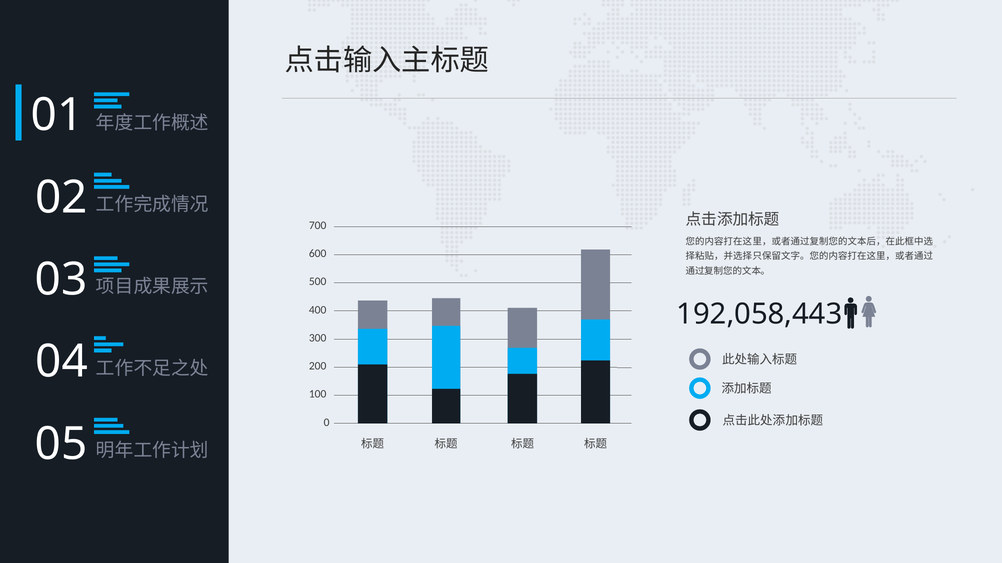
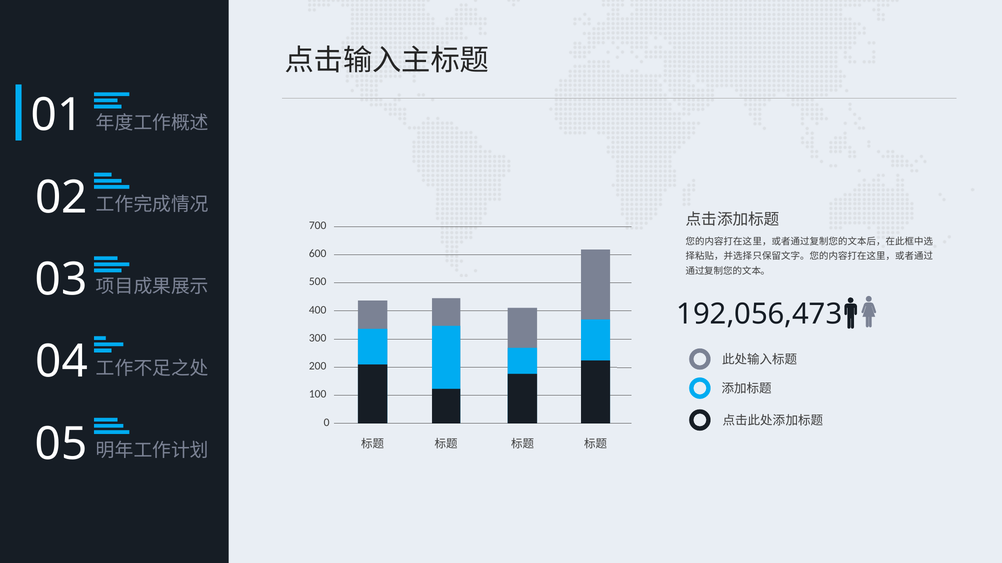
192,058,443: 192,058,443 -> 192,056,473 (759, 314)
